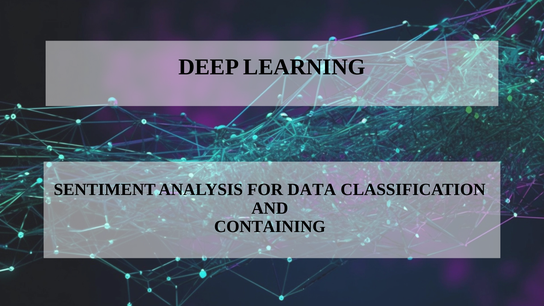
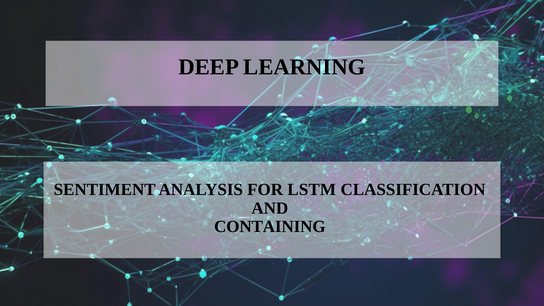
DATA: DATA -> LSTM (312, 190)
